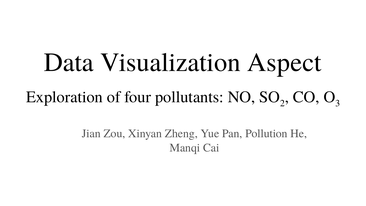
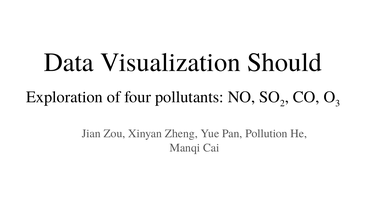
Aspect: Aspect -> Should (284, 62)
